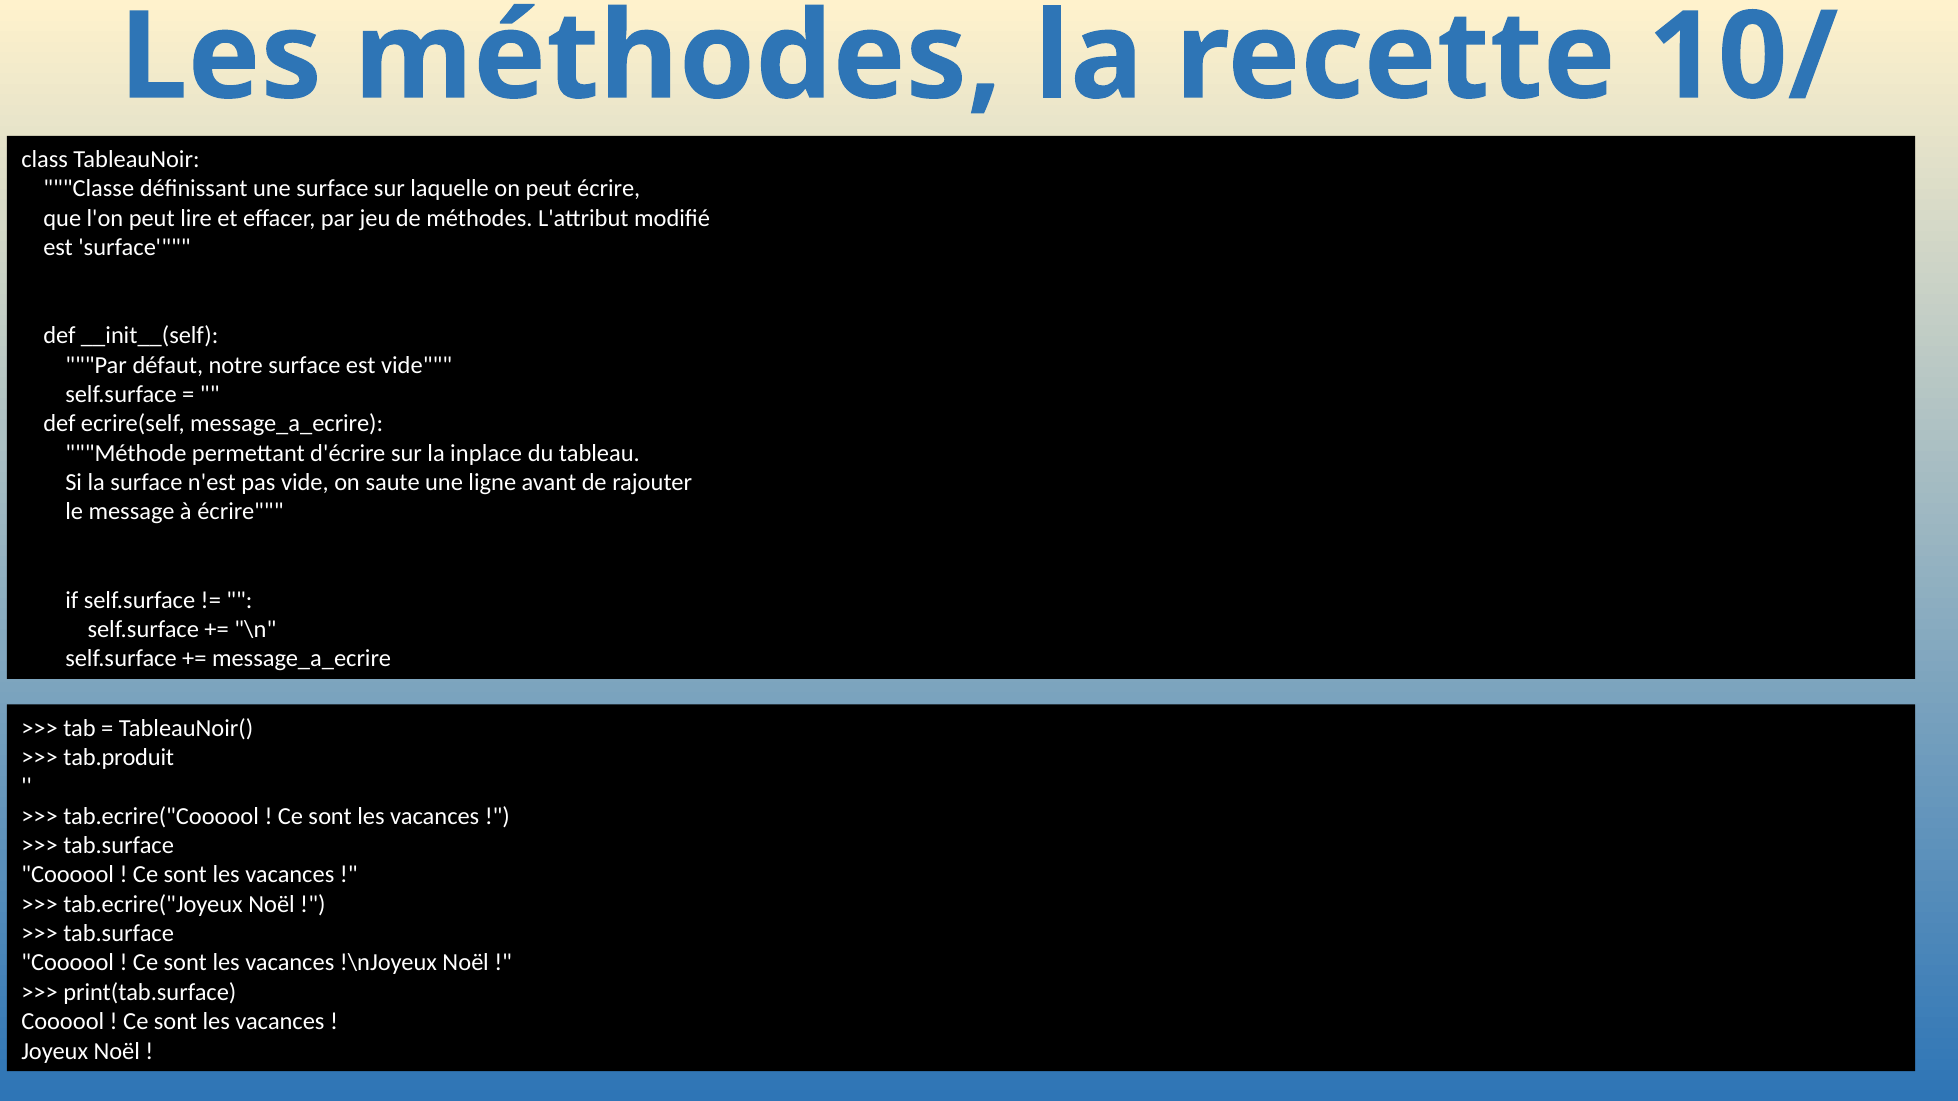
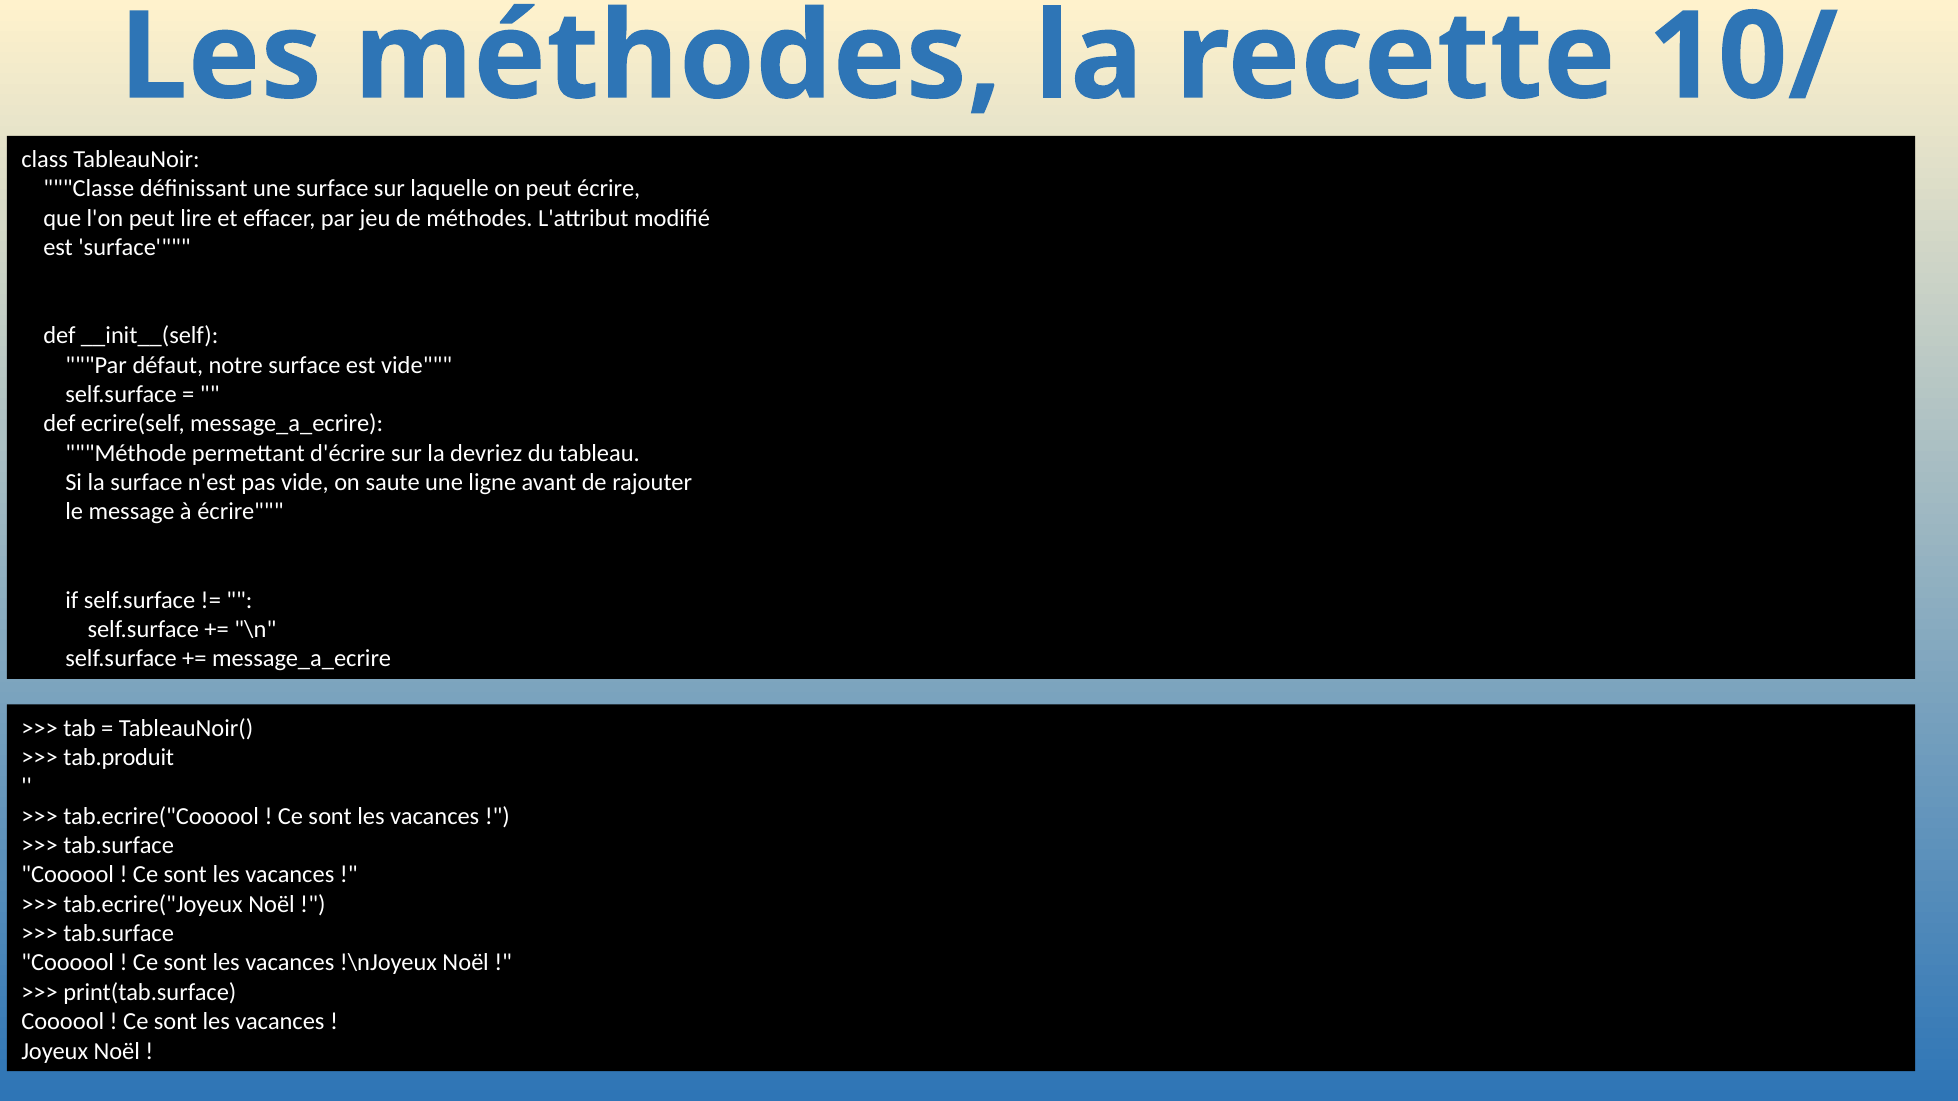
inplace: inplace -> devriez (486, 453)
